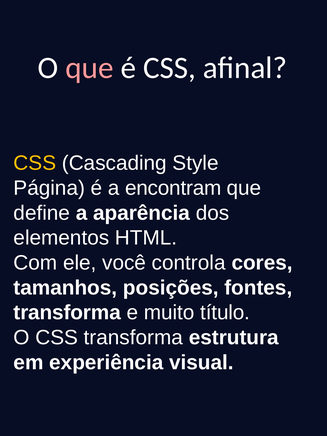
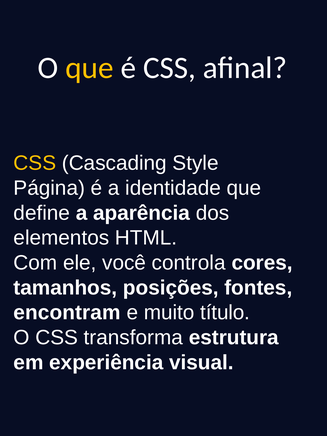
que colour: pink -> yellow (89, 68)
encontram: encontram -> identidade (173, 188)
transforma: transforma -> encontram (67, 313)
